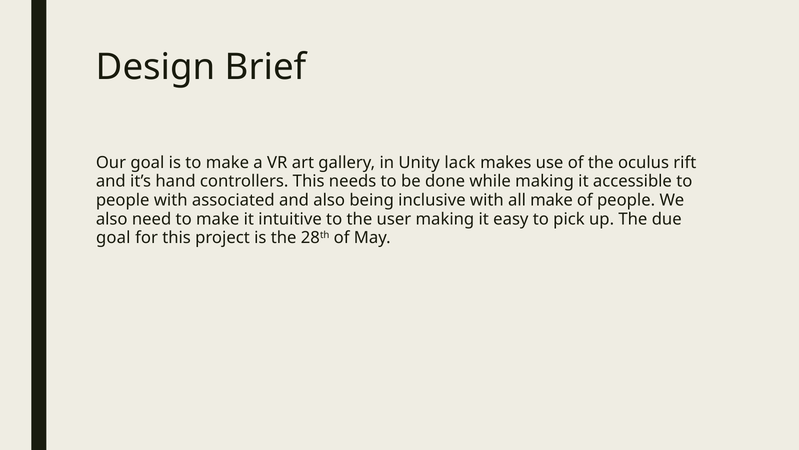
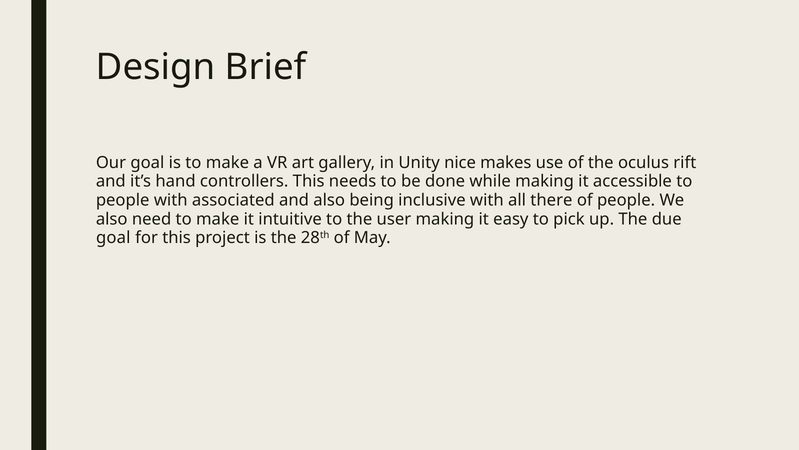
lack: lack -> nice (460, 162)
all make: make -> there (551, 200)
